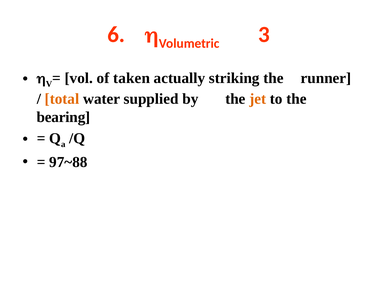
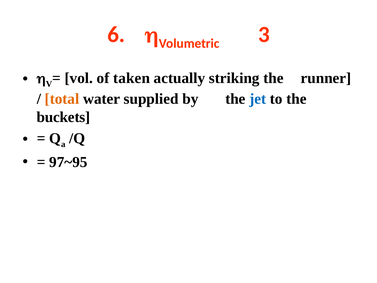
jet colour: orange -> blue (258, 99)
bearing: bearing -> buckets (63, 117)
97~88: 97~88 -> 97~95 (68, 162)
